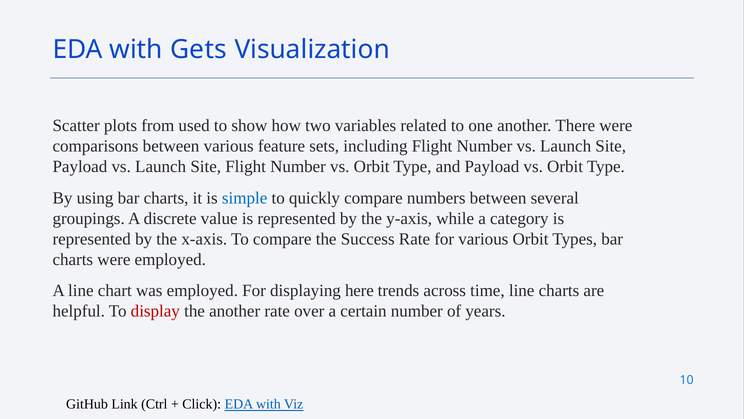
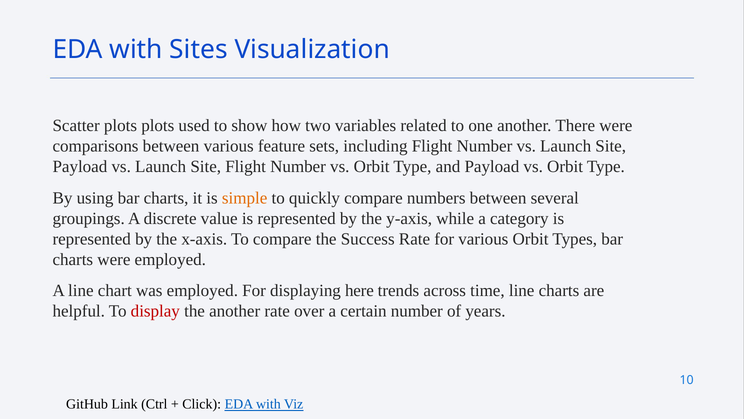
Gets: Gets -> Sites (199, 50)
plots from: from -> plots (158, 126)
simple colour: blue -> orange (245, 198)
